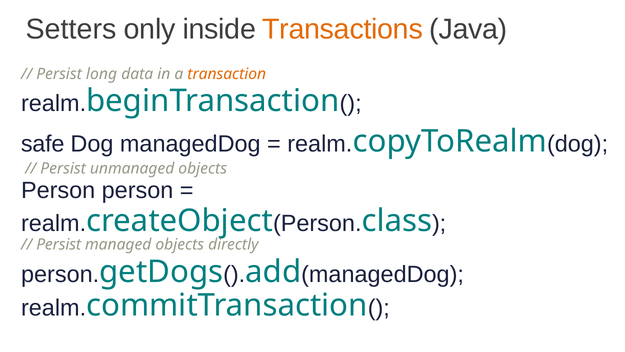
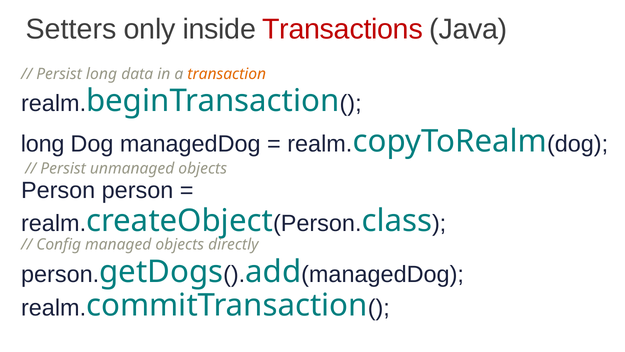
Transactions colour: orange -> red (343, 29)
safe: safe -> long (43, 144)
Persist: Persist -> Config (59, 244)
